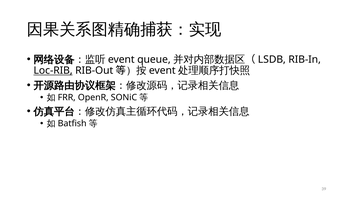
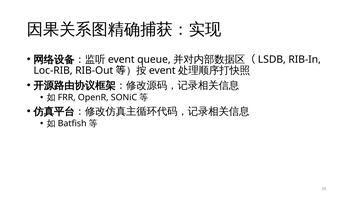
Loc-RIB underline: present -> none (53, 71)
